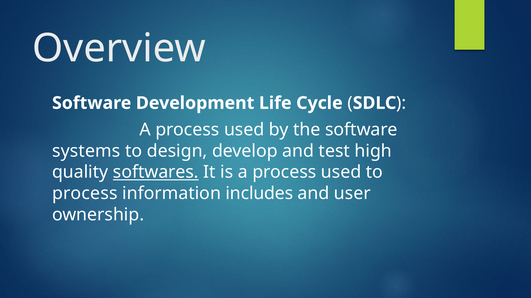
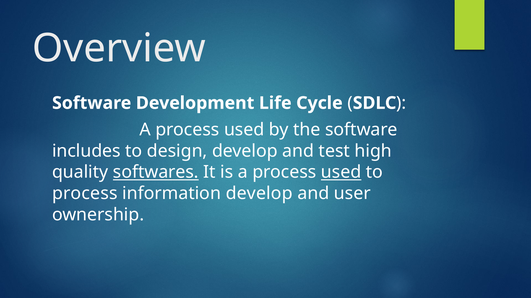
systems: systems -> includes (86, 151)
used underline: none -> present (341, 173)
information includes: includes -> develop (259, 194)
